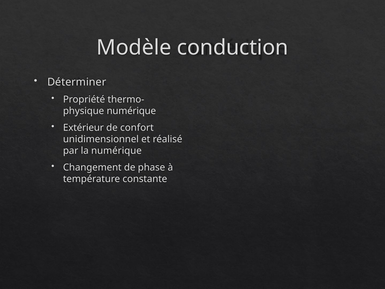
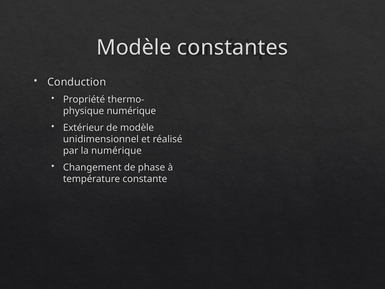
conduction: conduction -> constantes (233, 48)
Déterminer: Déterminer -> Conduction (77, 82)
de confort: confort -> modèle (137, 128)
